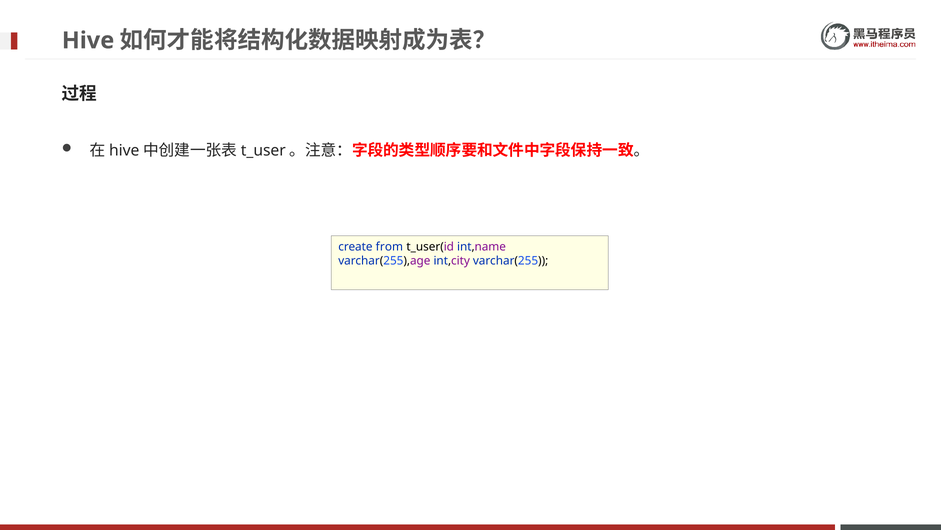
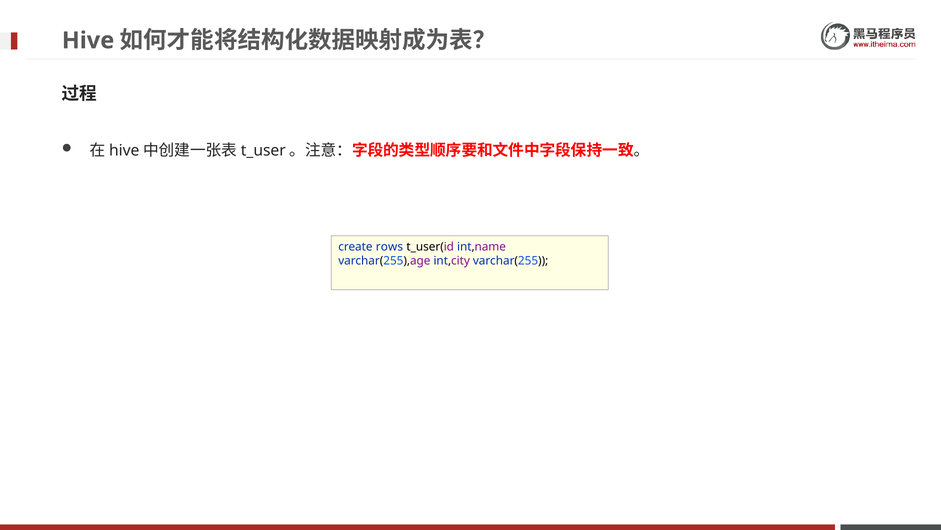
from: from -> rows (389, 247)
